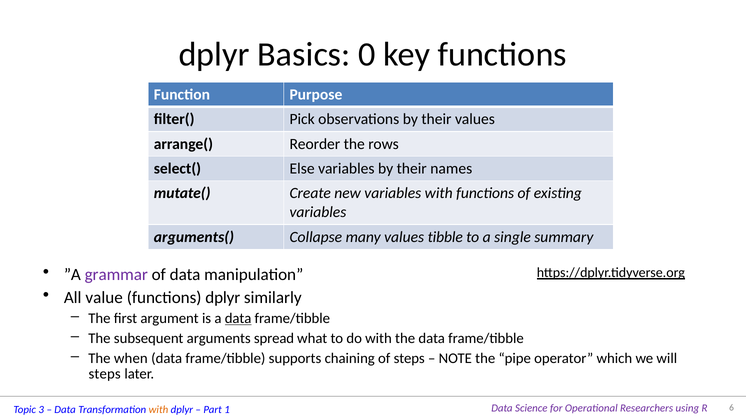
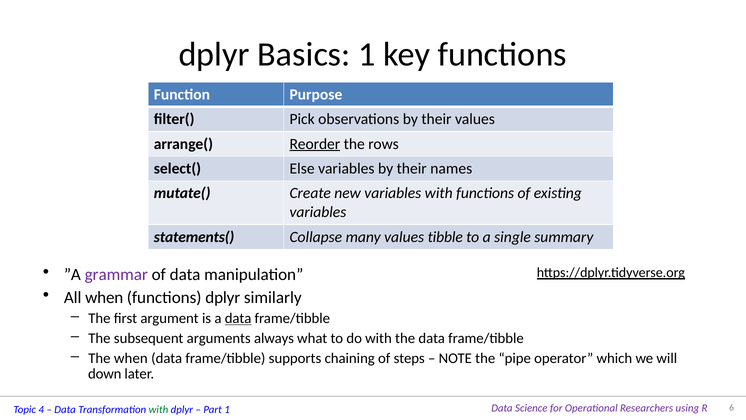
Basics 0: 0 -> 1 (367, 54)
Reorder underline: none -> present (315, 144)
arguments(: arguments( -> statements( (194, 237)
All value: value -> when (104, 297)
spread: spread -> always (274, 338)
steps: steps -> down (105, 374)
3: 3 -> 4 (41, 409)
with colour: orange -> green (158, 409)
